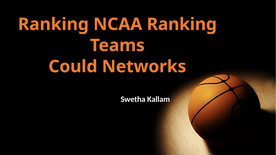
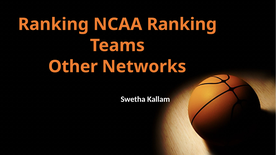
Could: Could -> Other (73, 67)
